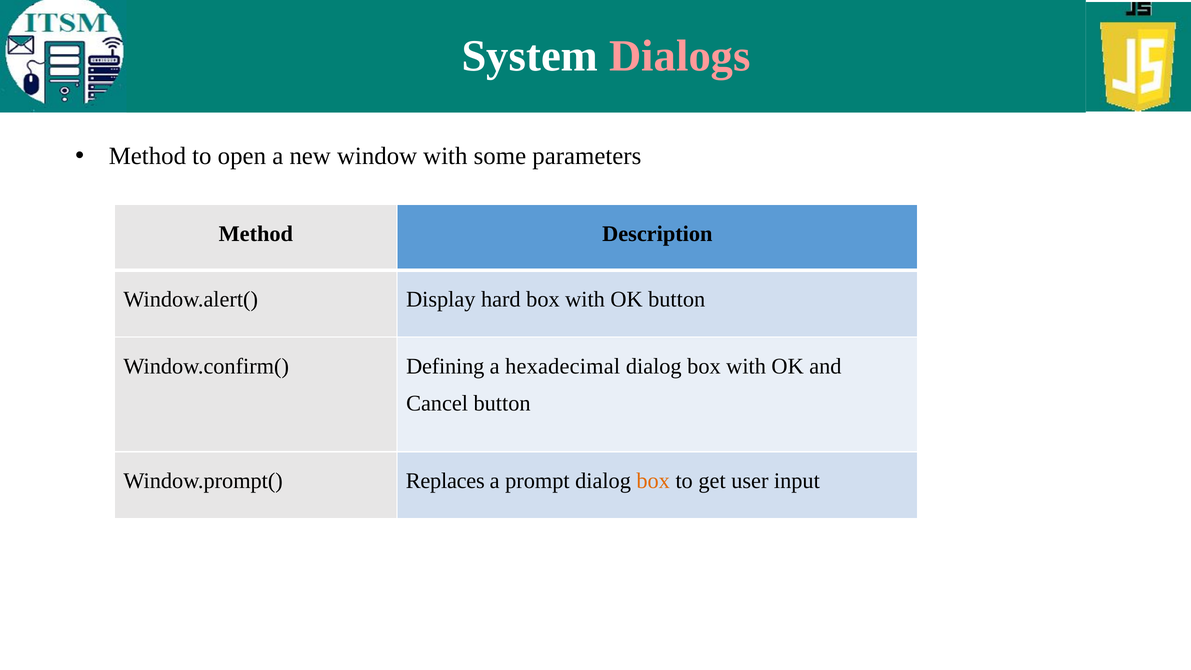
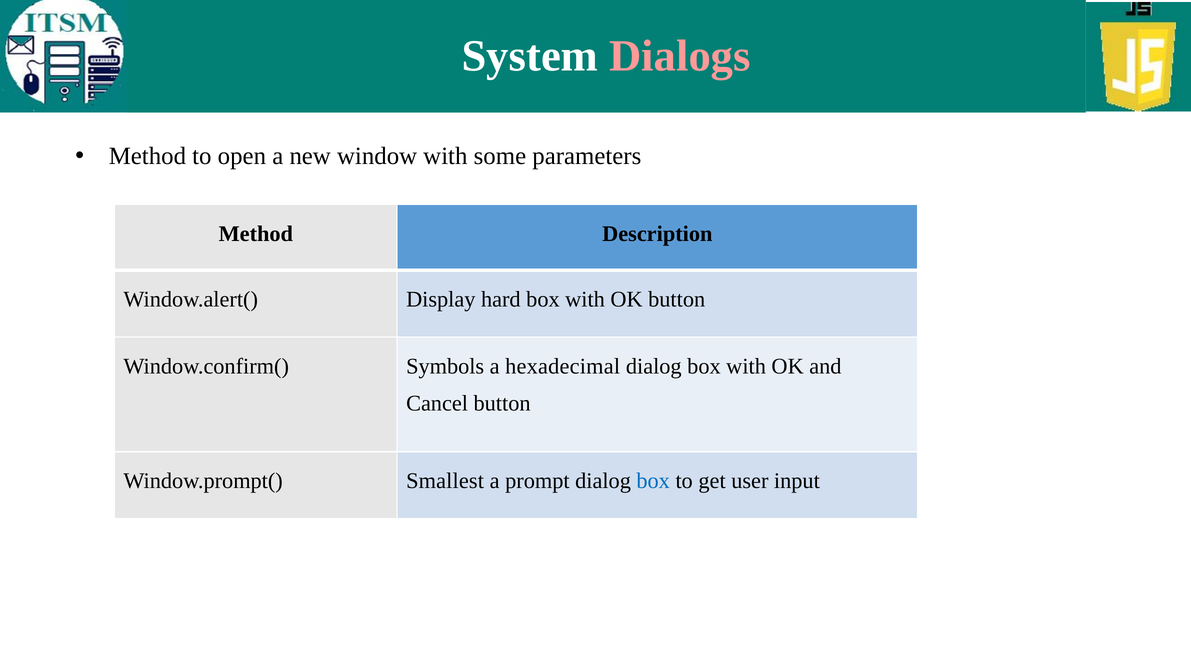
Defining: Defining -> Symbols (445, 366)
Replaces: Replaces -> Smallest (445, 481)
box colour: orange -> blue (653, 481)
